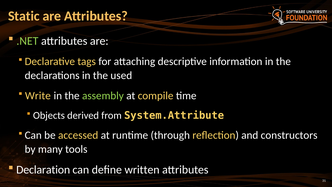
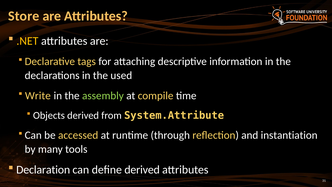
Static: Static -> Store (24, 16)
.NET colour: light green -> yellow (27, 41)
constructors: constructors -> instantiation (289, 135)
define written: written -> derived (142, 170)
